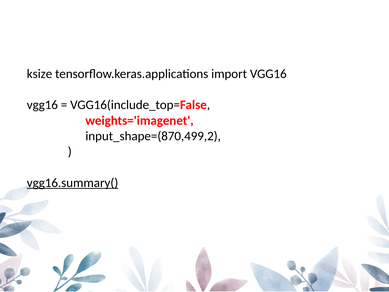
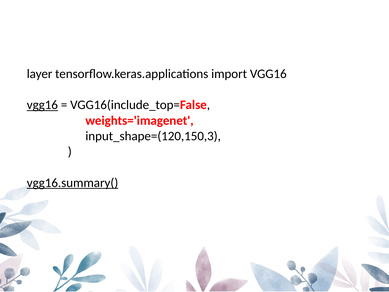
ksize: ksize -> layer (40, 74)
vgg16 underline: none -> present (42, 105)
input_shape=(870,499,2: input_shape=(870,499,2 -> input_shape=(120,150,3 (153, 136)
